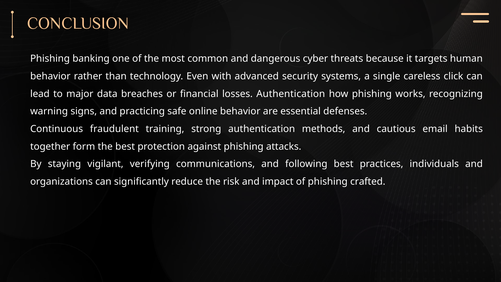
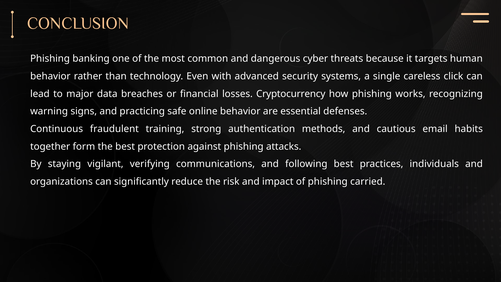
losses Authentication: Authentication -> Cryptocurrency (291, 94)
crafted: crafted -> carried (368, 181)
